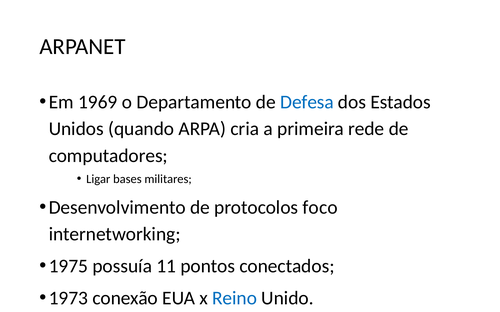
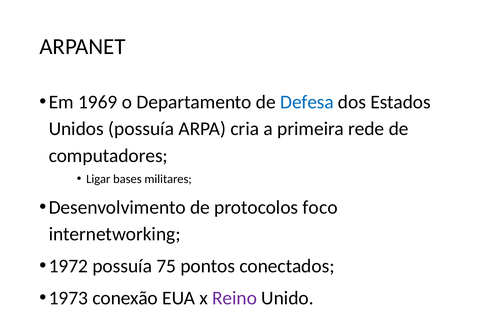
Unidos quando: quando -> possuía (141, 129)
1975: 1975 -> 1972 (68, 267)
11: 11 -> 75 (166, 267)
Reino colour: blue -> purple (235, 299)
